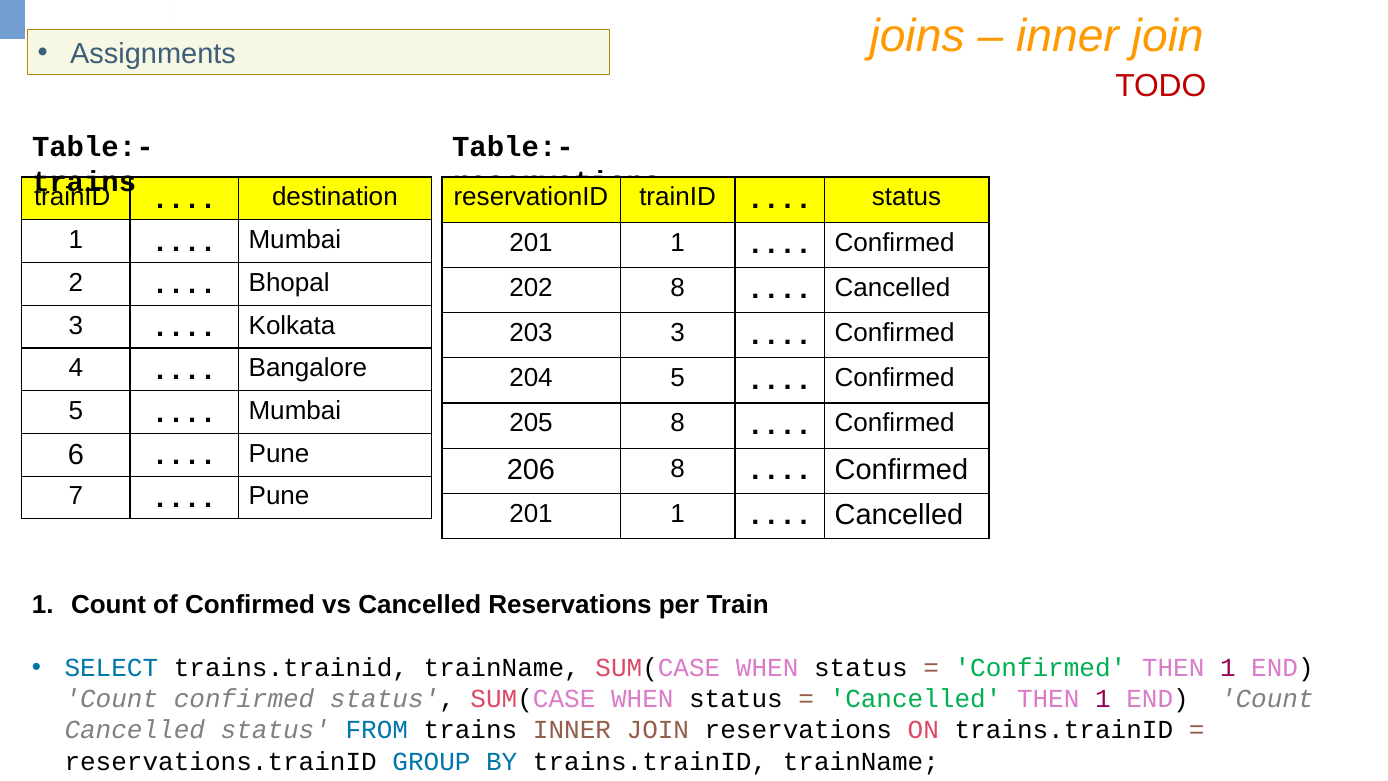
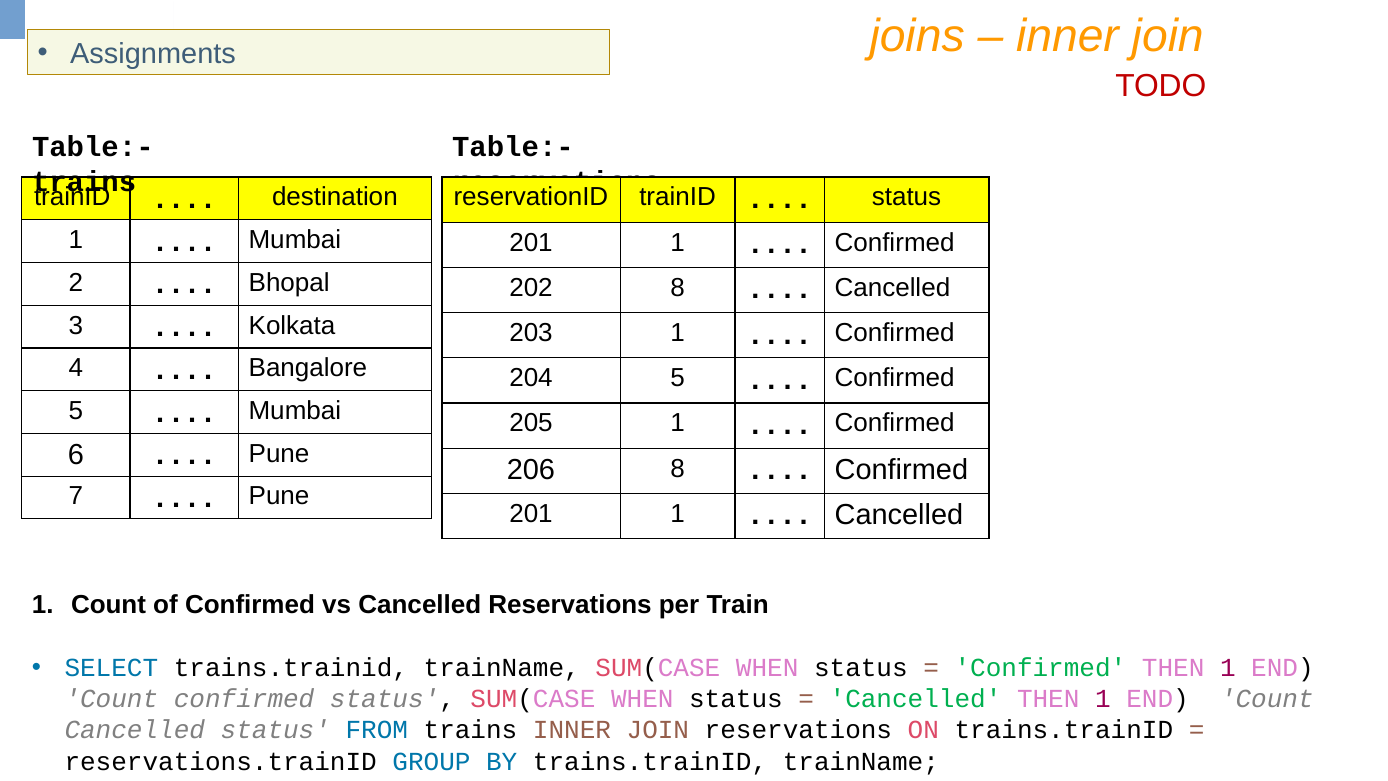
203 3: 3 -> 1 (678, 333)
205 8: 8 -> 1 (678, 423)
